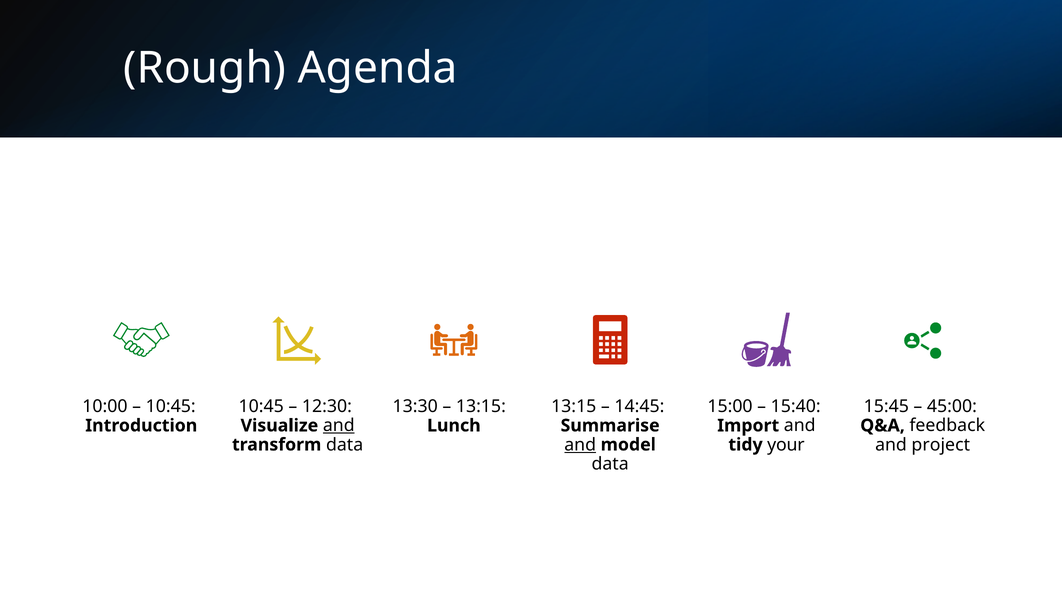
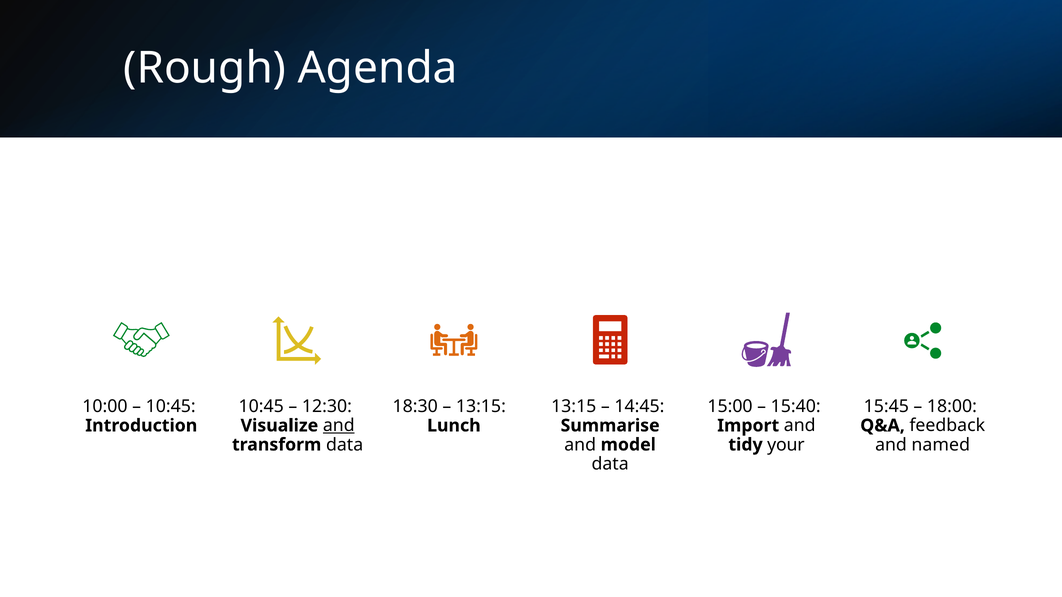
13:30: 13:30 -> 18:30 (415, 407)
45:00: 45:00 -> 18:00 (952, 407)
and underline: present -> none (580, 445)
project: project -> named (941, 445)
